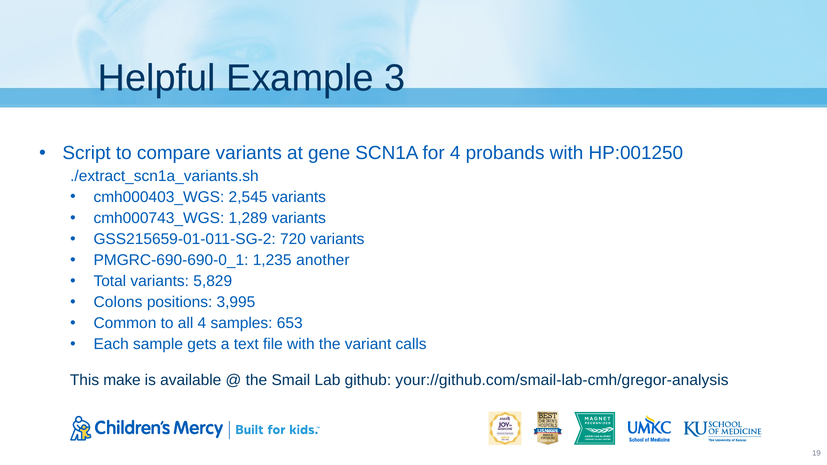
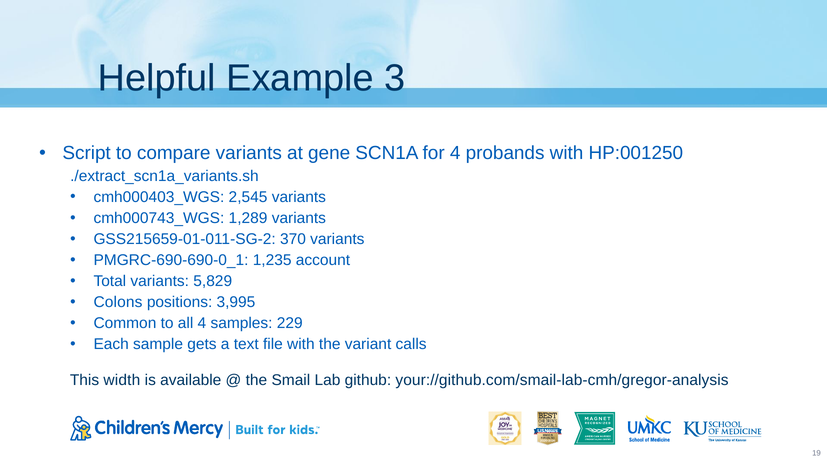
720: 720 -> 370 (293, 239)
another: another -> account (323, 260)
653: 653 -> 229 (290, 323)
make: make -> width (122, 380)
